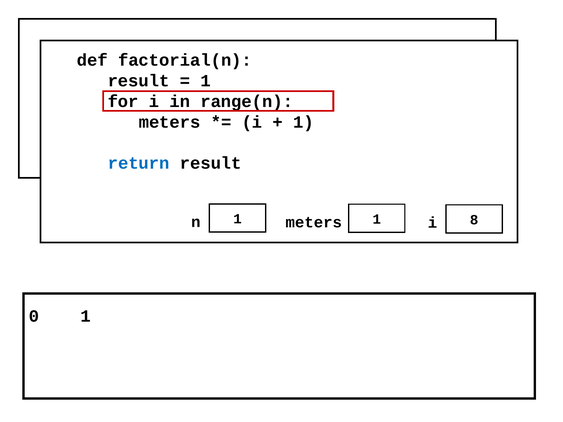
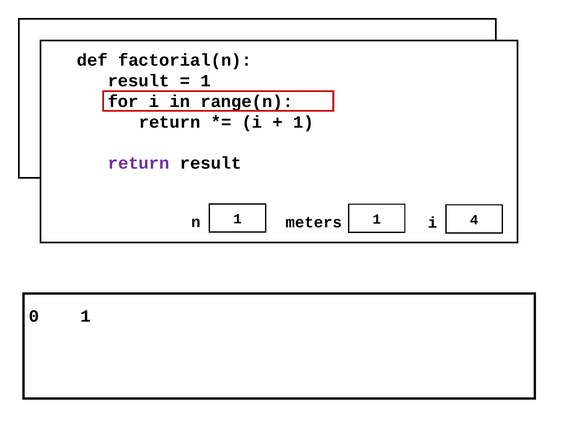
meters: meters -> return (170, 122)
return colour: blue -> purple (139, 163)
8: 8 -> 4 (474, 220)
